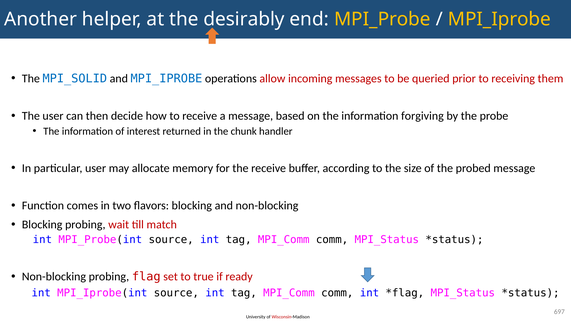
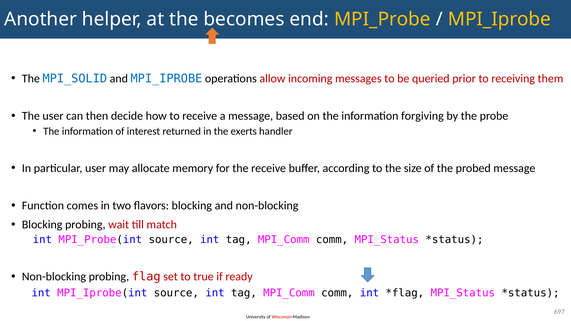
desirably: desirably -> becomes (244, 19)
chunk: chunk -> exerts (244, 131)
